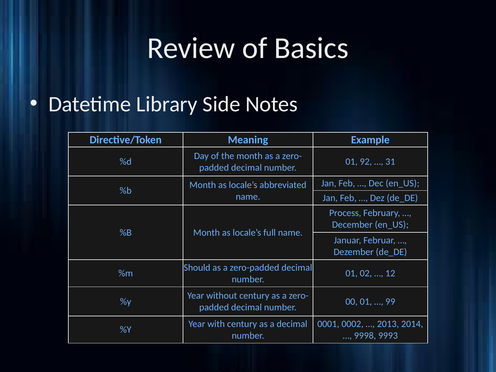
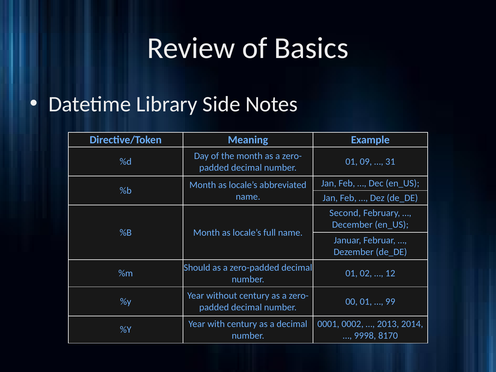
92: 92 -> 09 (366, 162)
Process: Process -> Second (345, 213)
9993: 9993 -> 8170 (388, 336)
